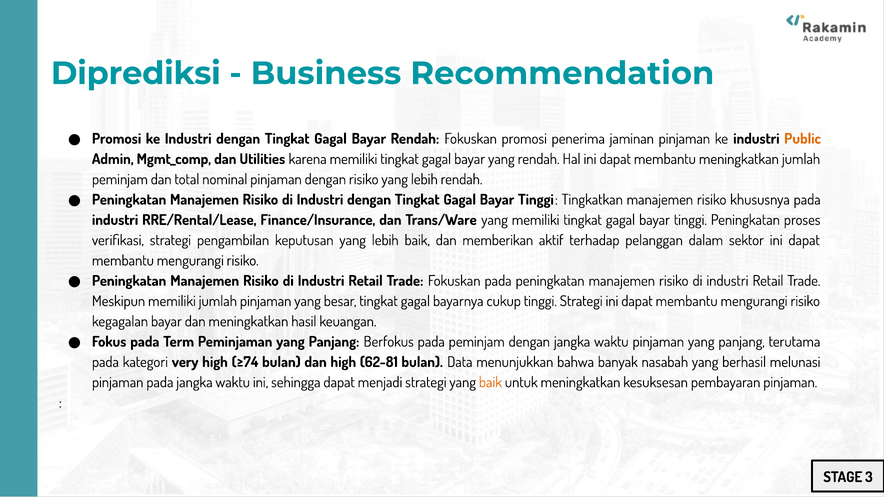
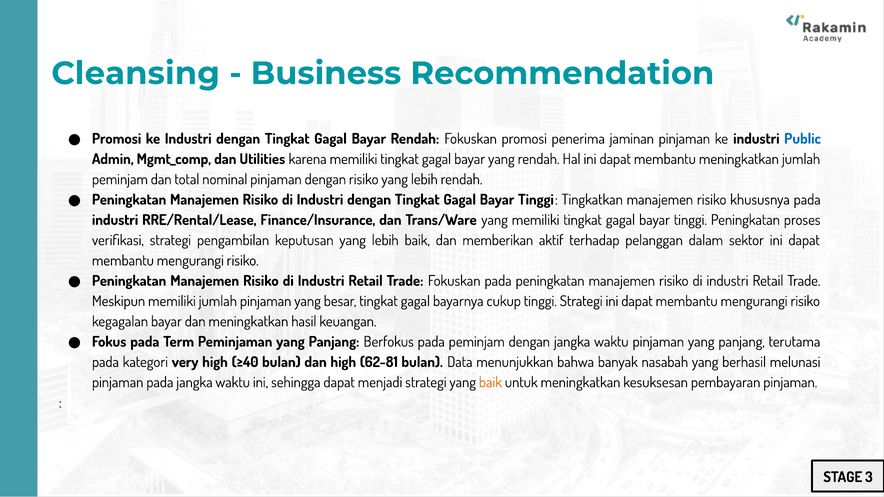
Diprediksi: Diprediksi -> Cleansing (136, 73)
Public colour: orange -> blue (803, 139)
≥74: ≥74 -> ≥40 (245, 362)
